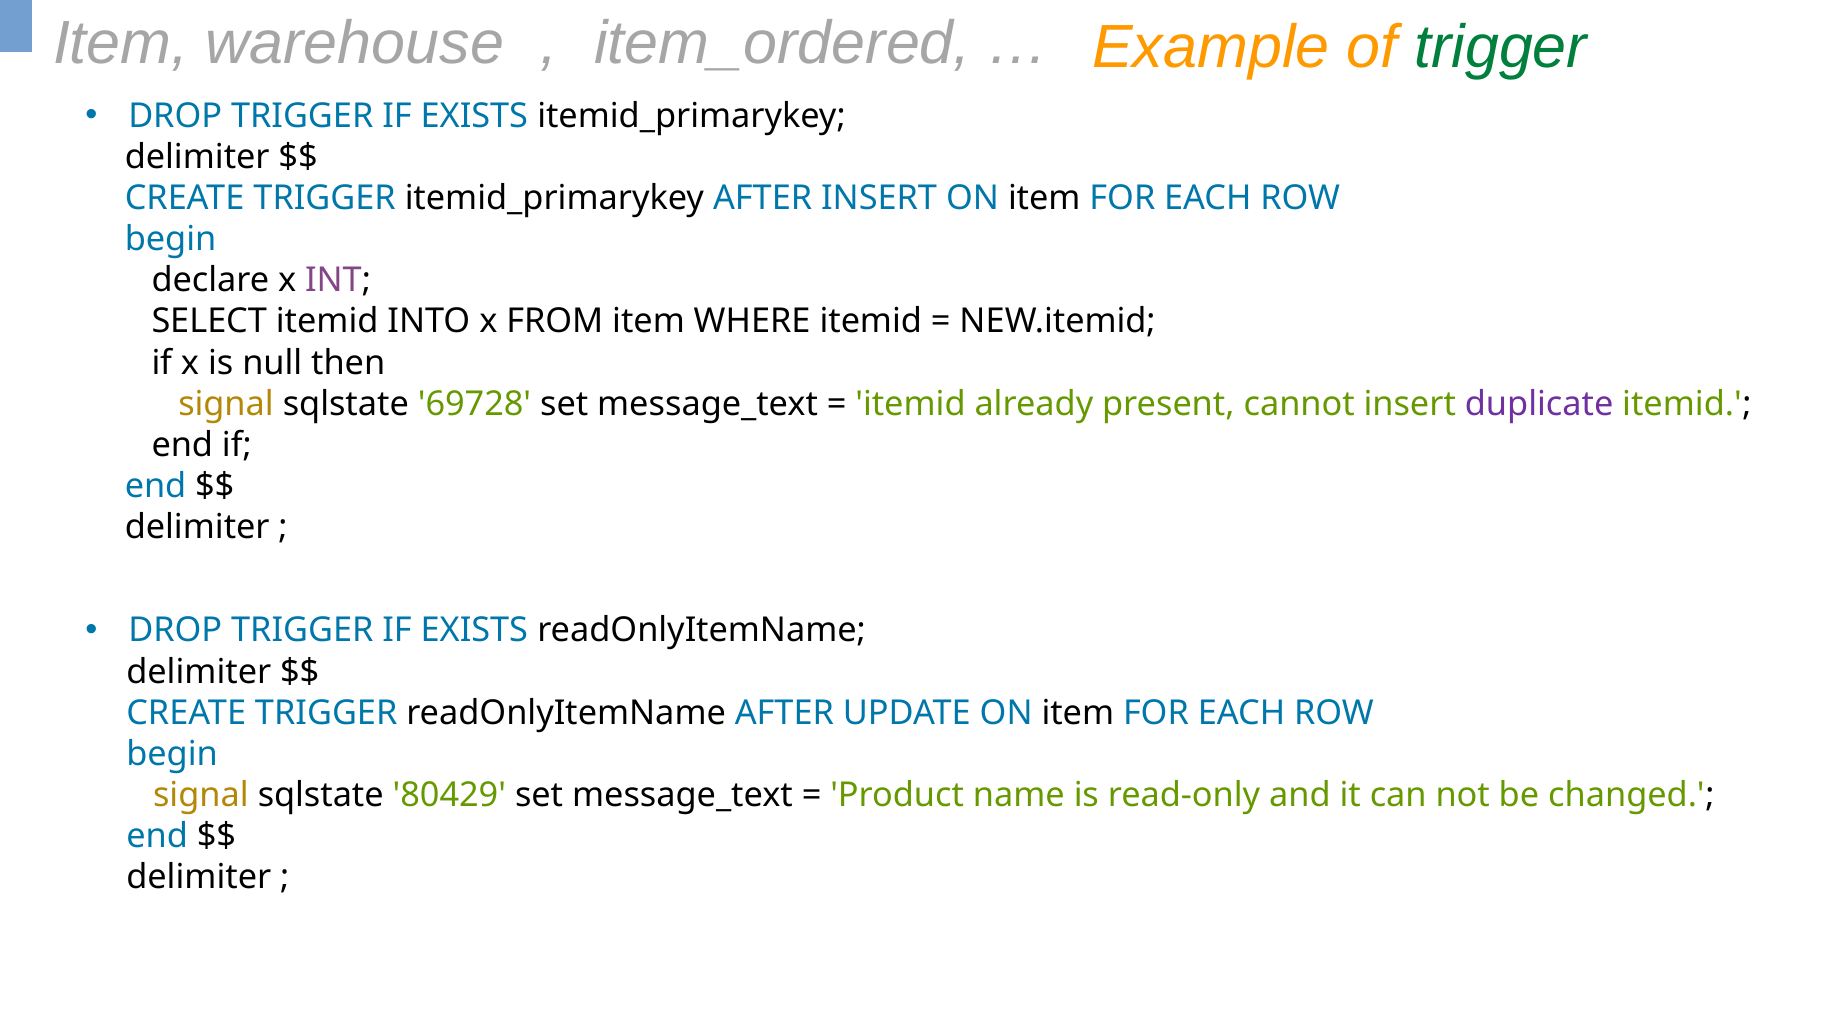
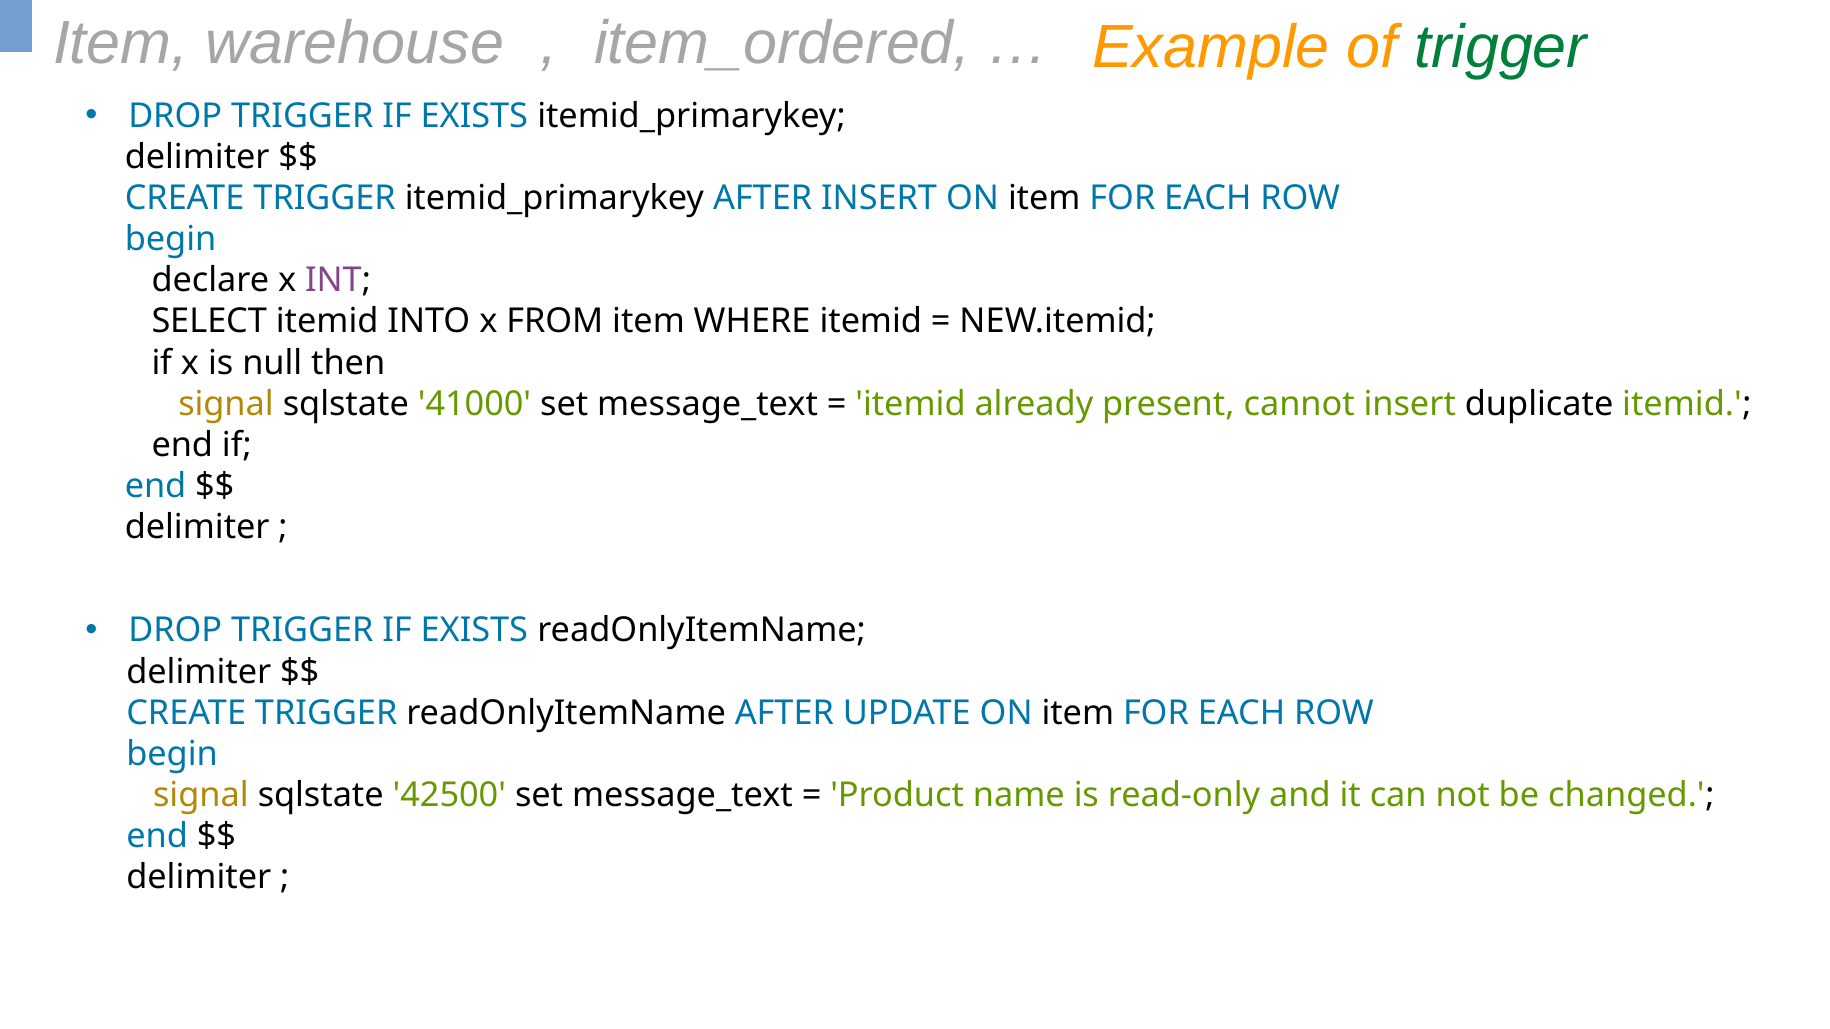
69728: 69728 -> 41000 (474, 404)
duplicate colour: purple -> black (1539, 404)
80429: 80429 -> 42500 (449, 796)
